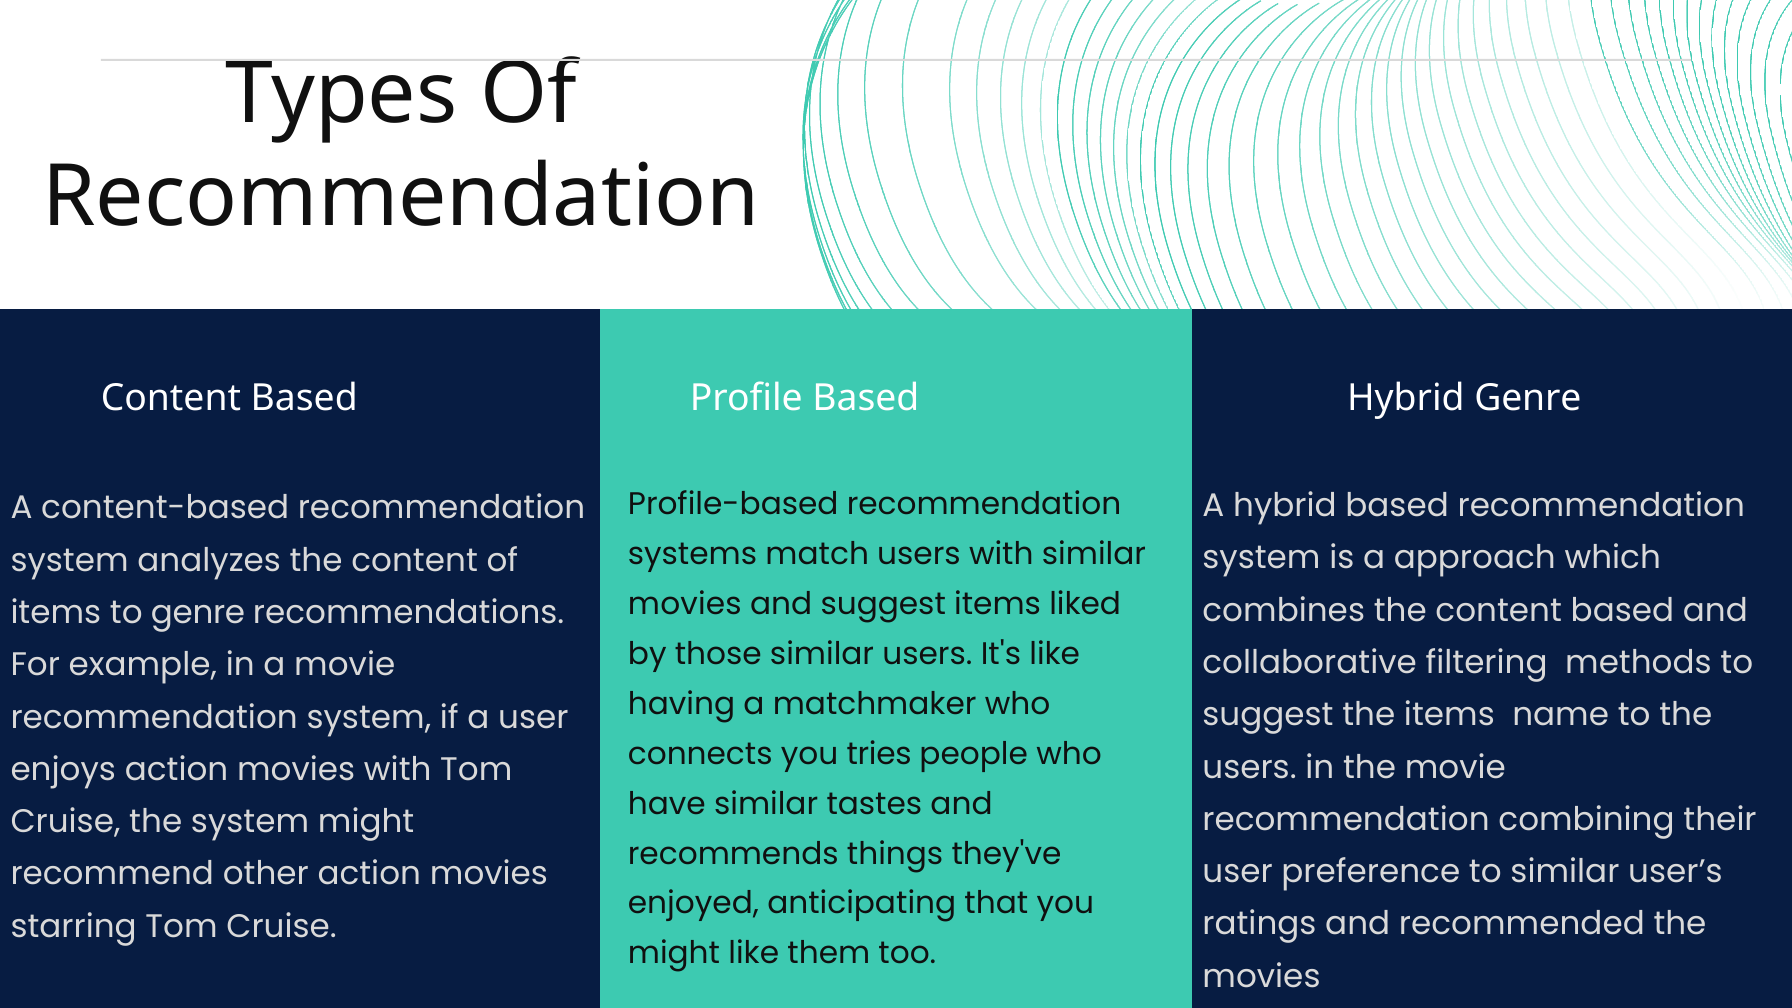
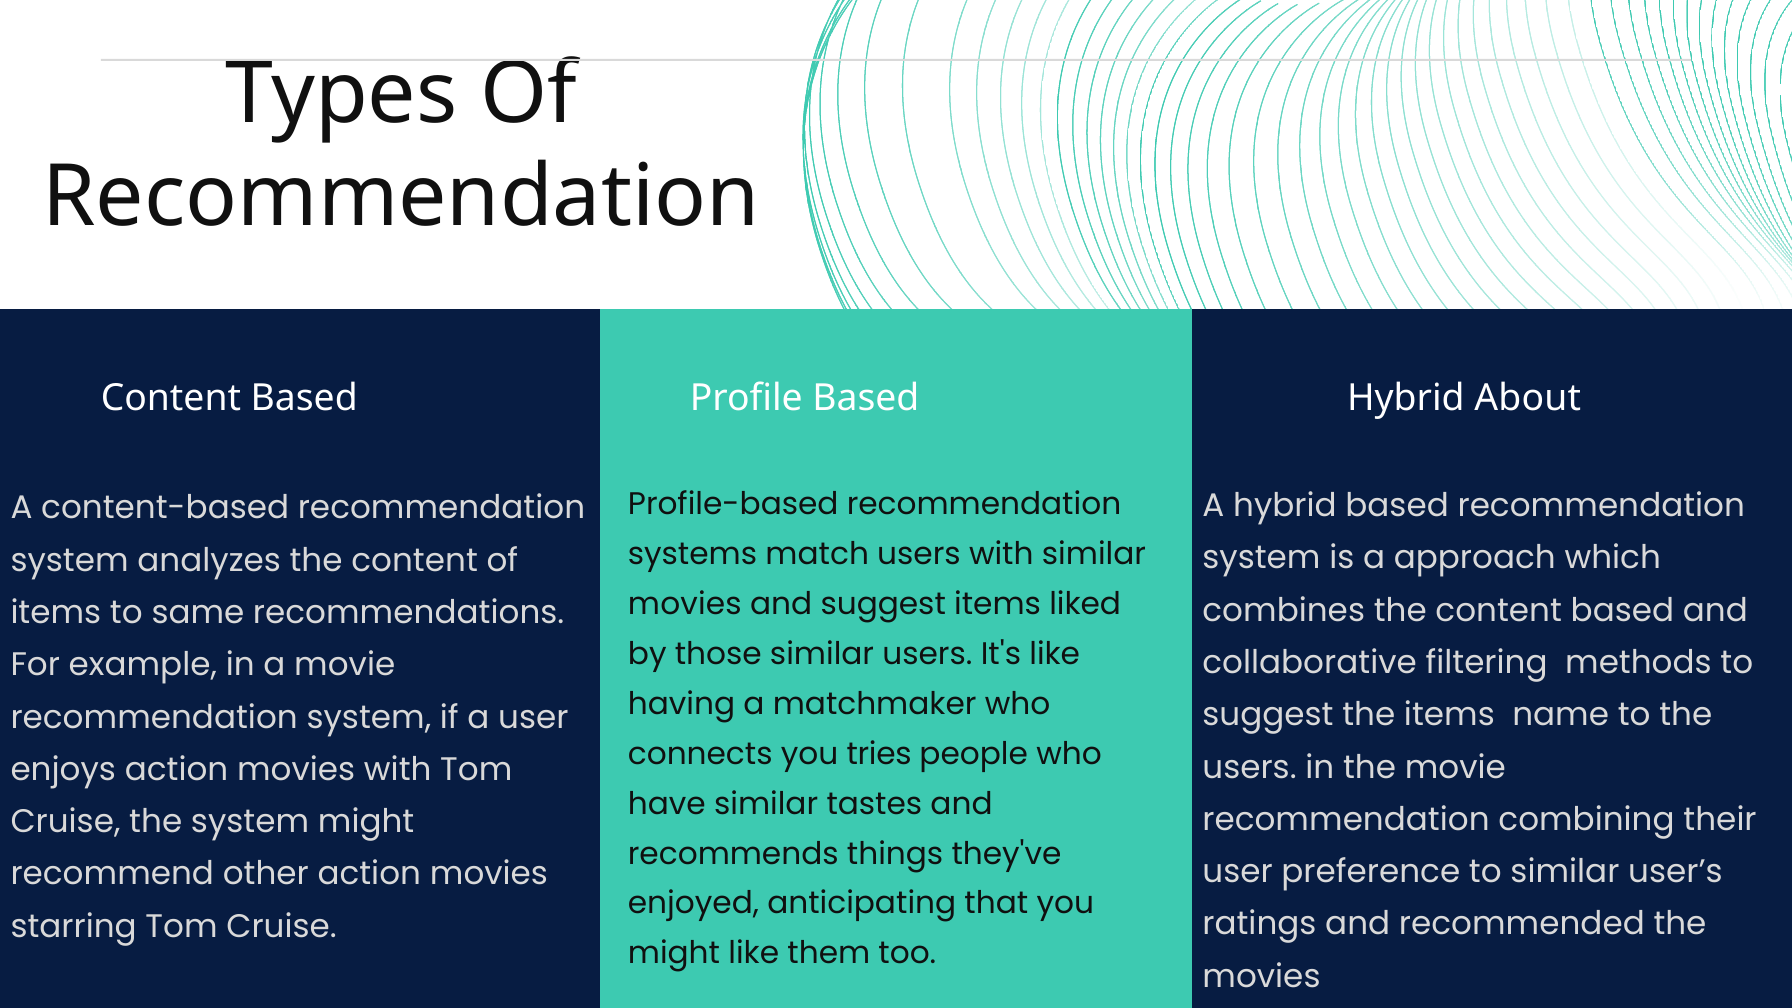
Hybrid Genre: Genre -> About (1528, 398)
to genre: genre -> same (198, 613)
